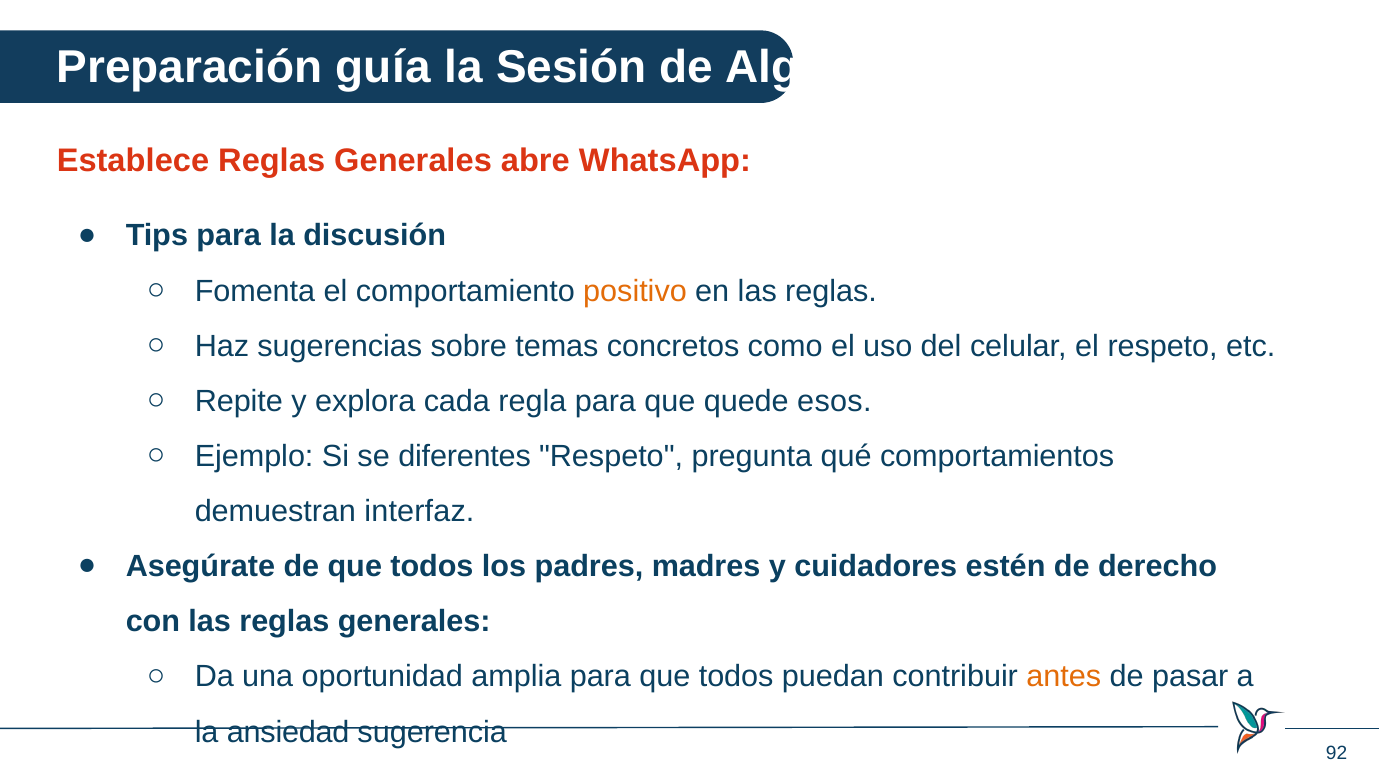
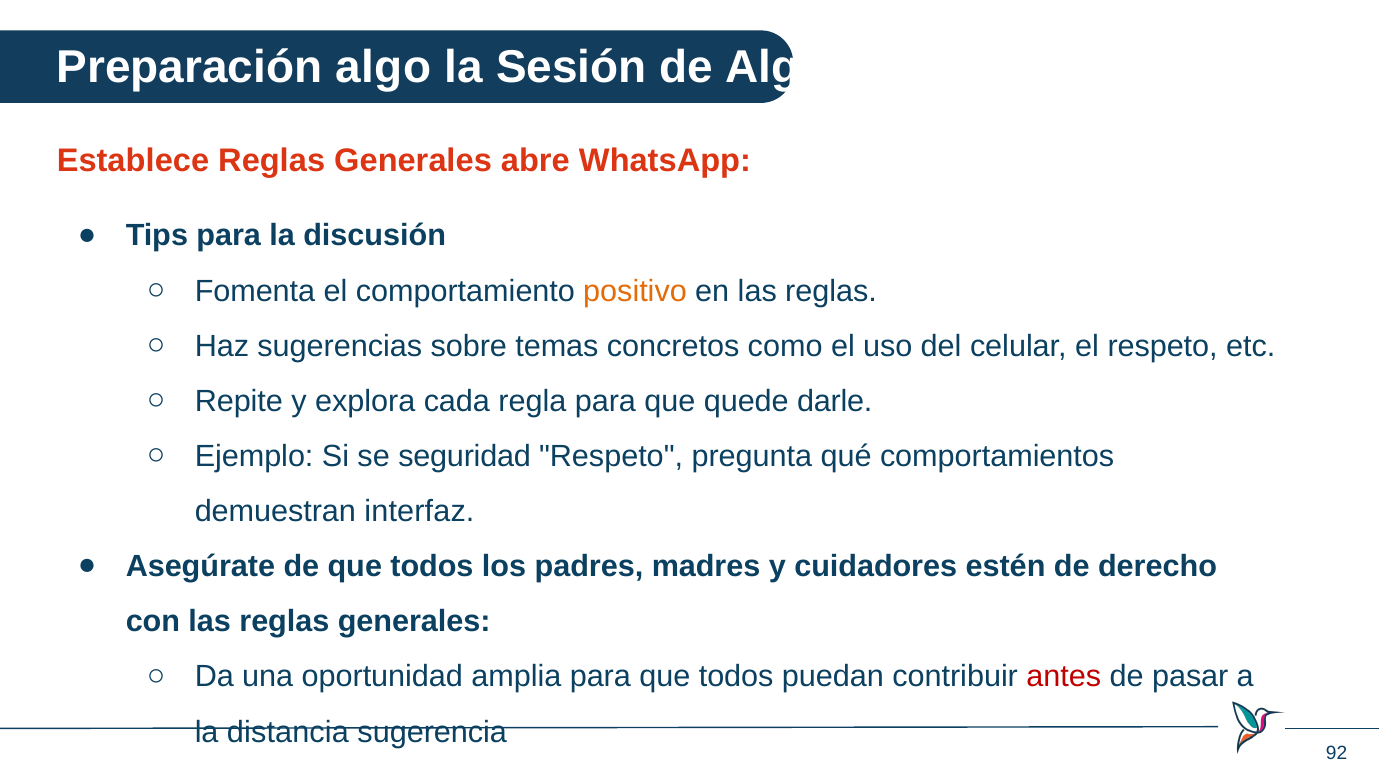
Preparación guía: guía -> algo (383, 67)
esos: esos -> darle (835, 401)
diferentes: diferentes -> seguridad (465, 456)
antes colour: orange -> red (1064, 677)
ansiedad: ansiedad -> distancia (288, 732)
